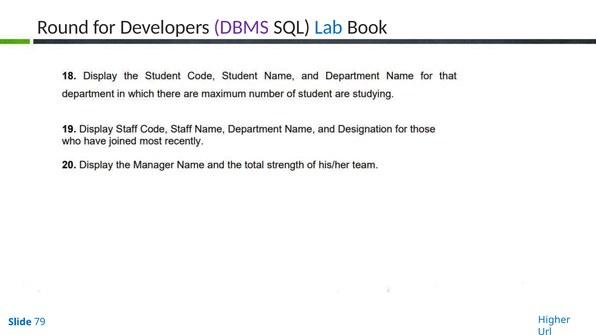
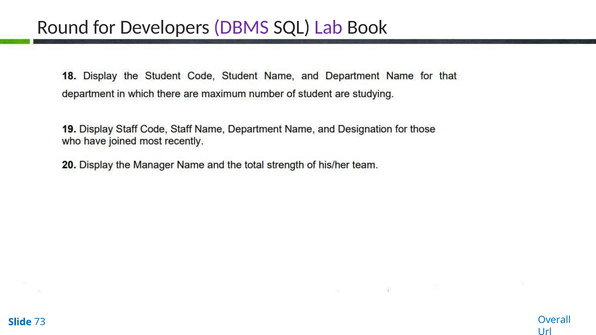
Lab colour: blue -> purple (329, 27)
Higher: Higher -> Overall (554, 320)
79: 79 -> 73 (40, 322)
